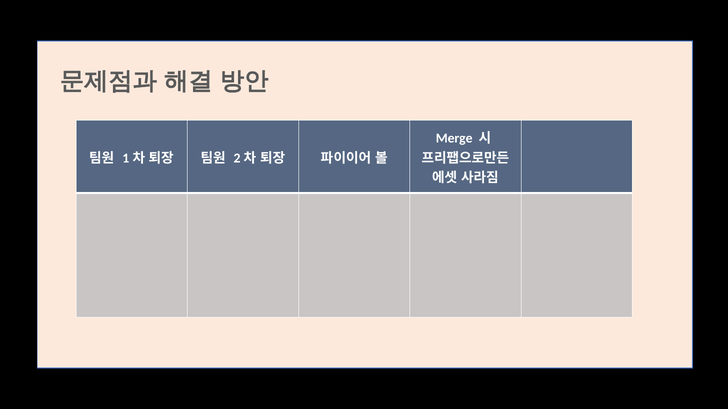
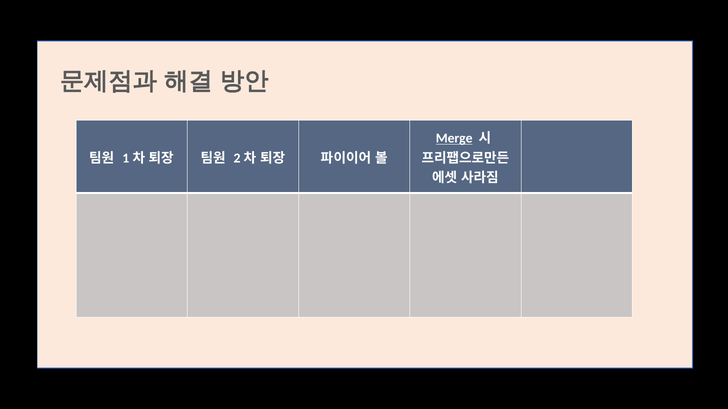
Merge underline: none -> present (454, 139)
